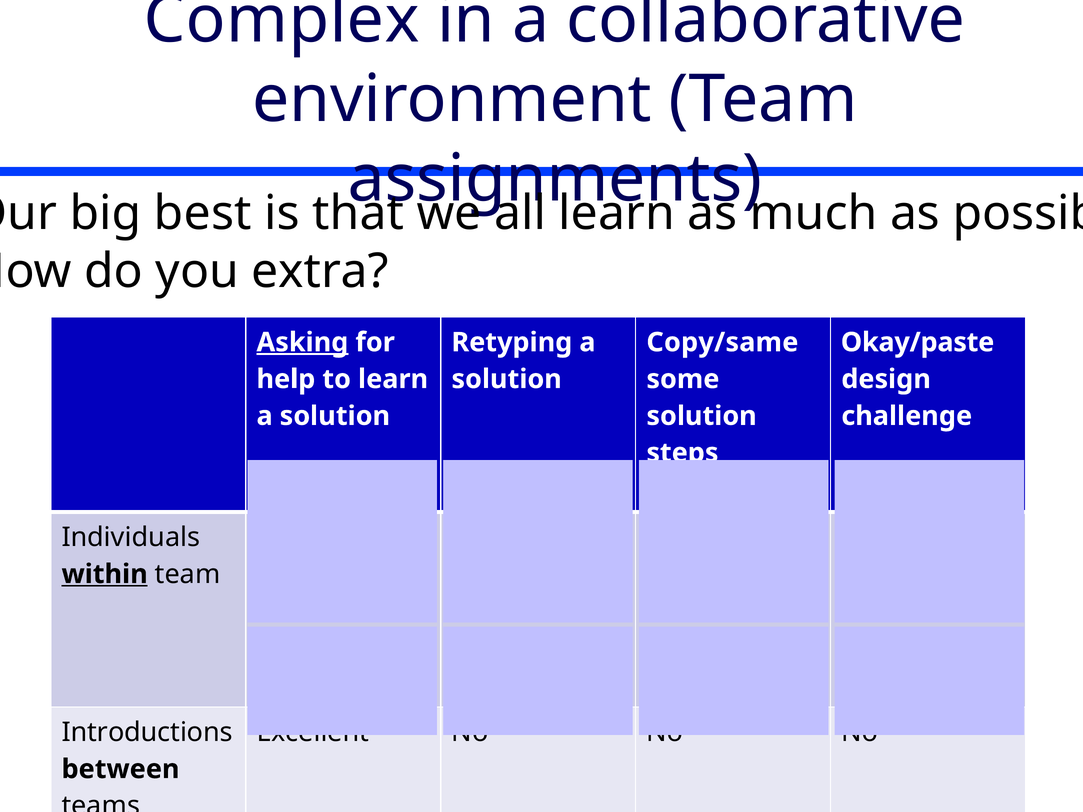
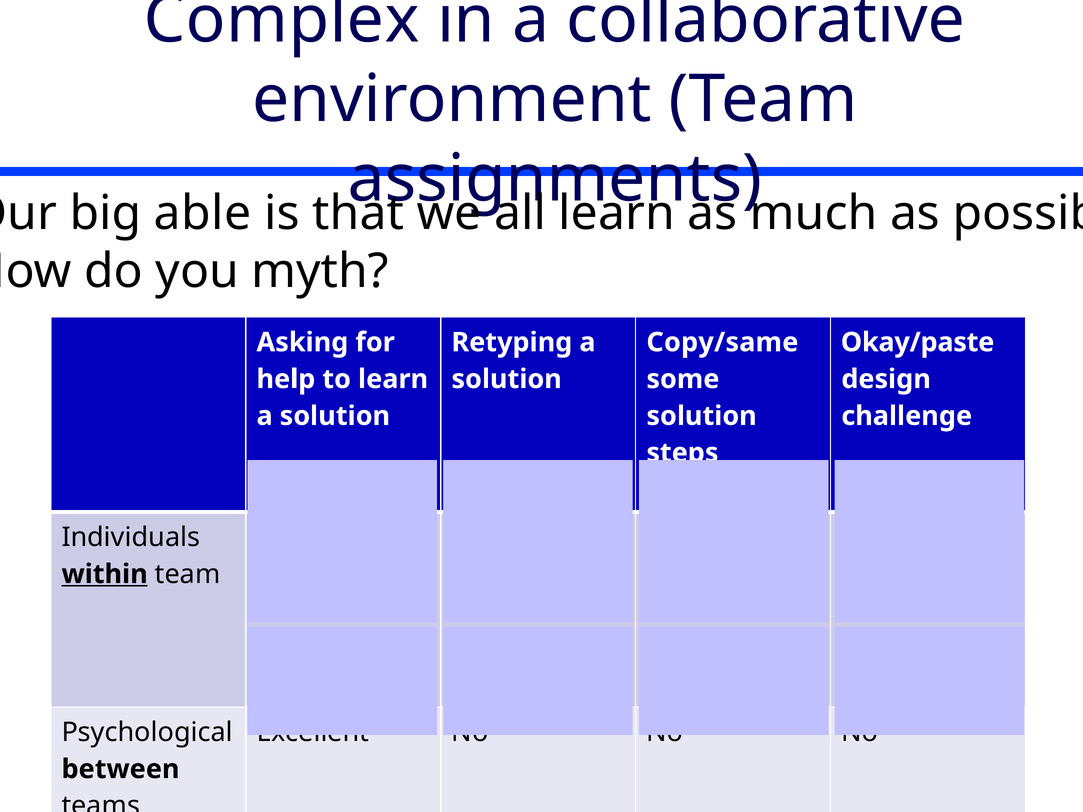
best: best -> able (203, 214)
extra: extra -> myth (320, 271)
Asking underline: present -> none (302, 342)
Introductions: Introductions -> Psychological (147, 733)
